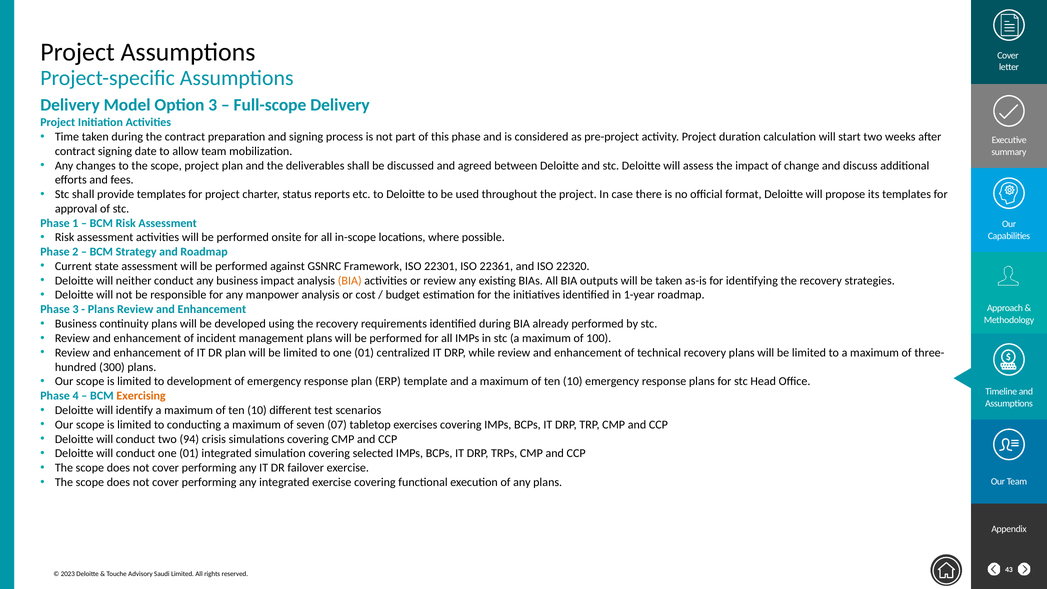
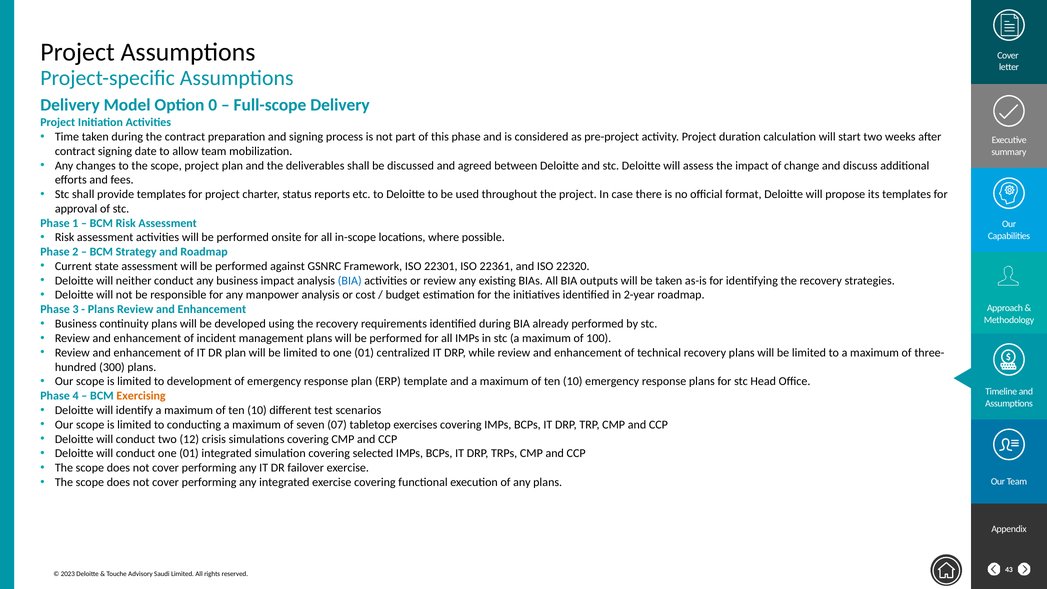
Option 3: 3 -> 0 (213, 105)
BIA colour: orange -> blue (350, 281)
1-year: 1-year -> 2-year (639, 295)
94: 94 -> 12 (189, 439)
